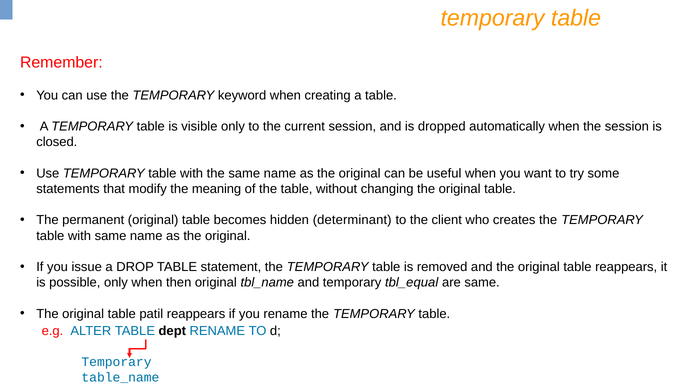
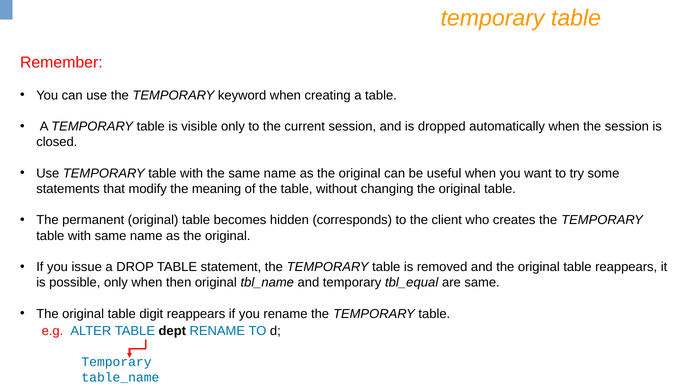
determinant: determinant -> corresponds (352, 220)
patil: patil -> digit (151, 314)
